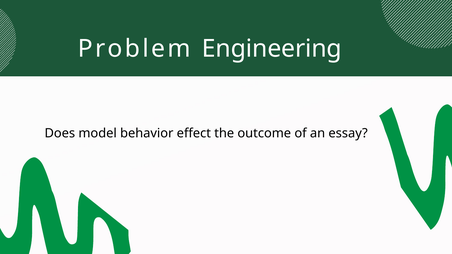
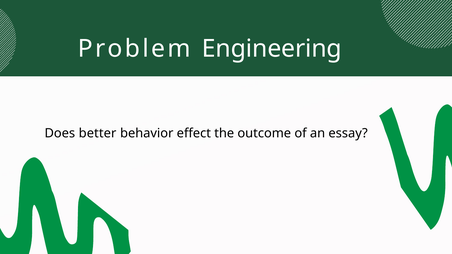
model: model -> better (98, 133)
